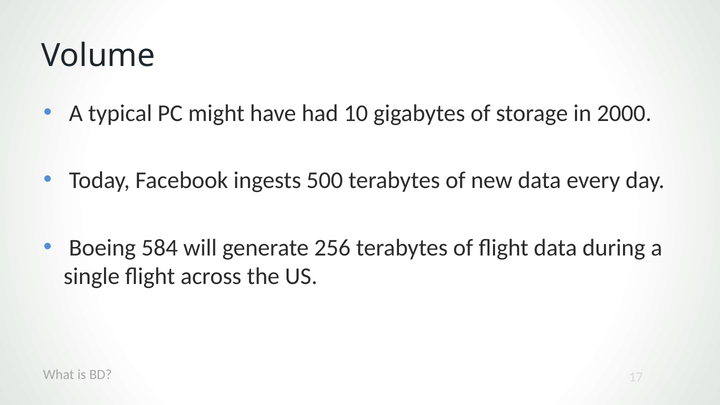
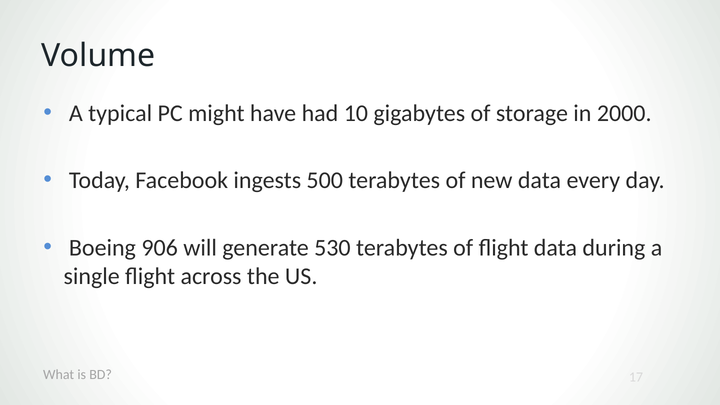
584: 584 -> 906 (160, 248)
256: 256 -> 530 (332, 248)
